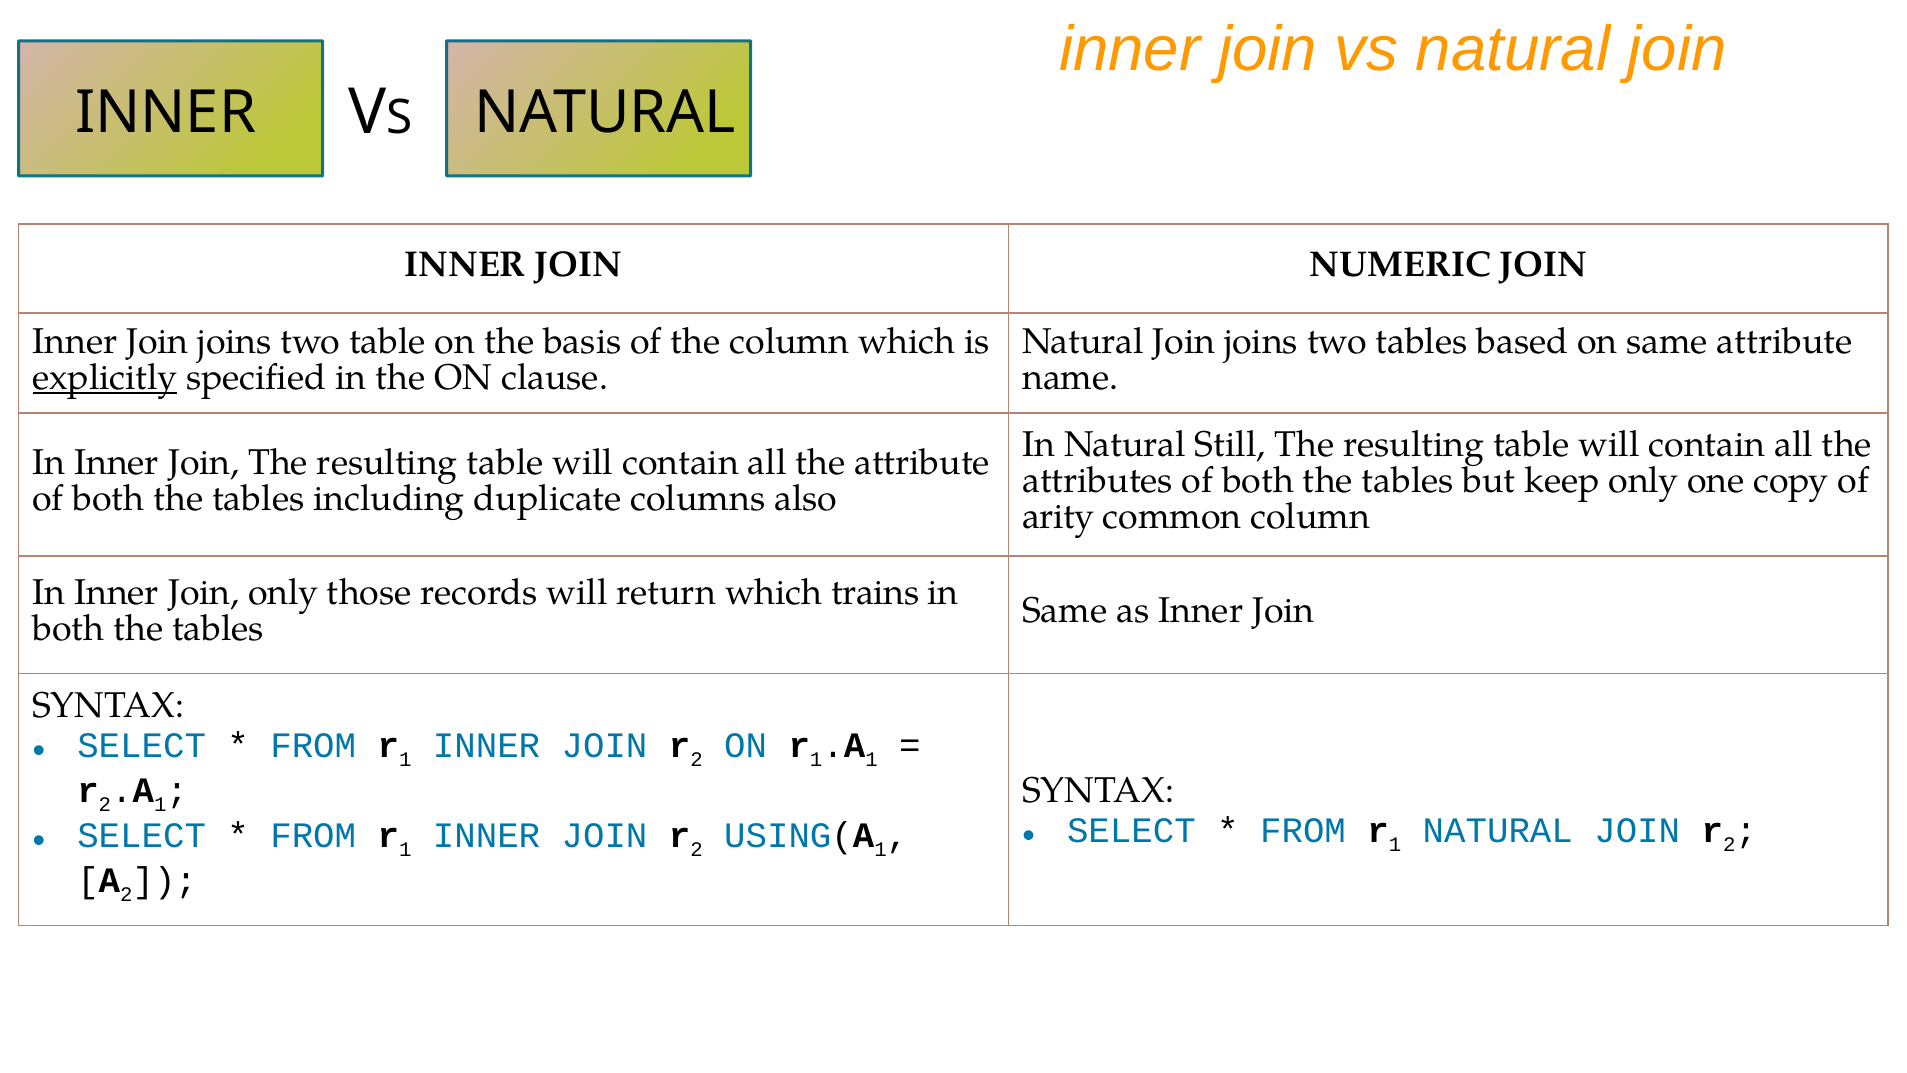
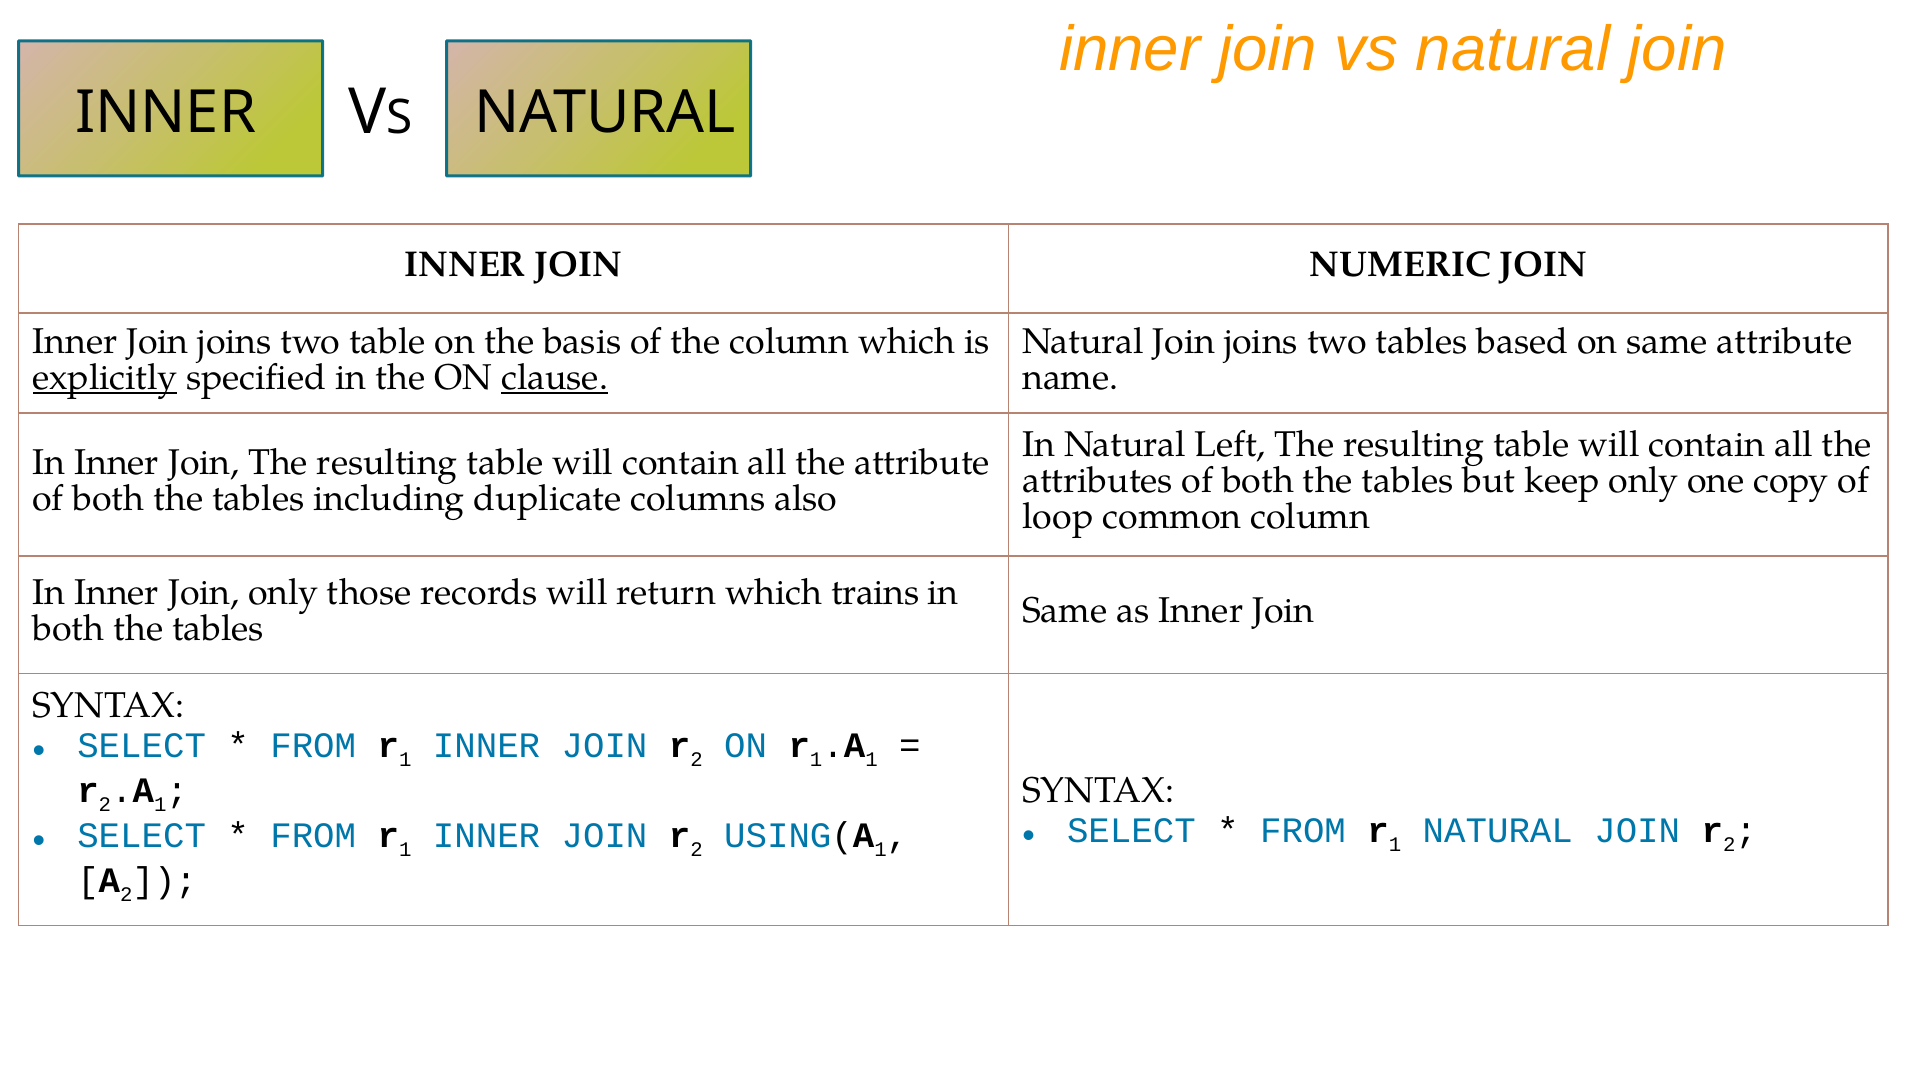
clause underline: none -> present (555, 377)
Still: Still -> Left (1230, 445)
arity: arity -> loop (1058, 517)
